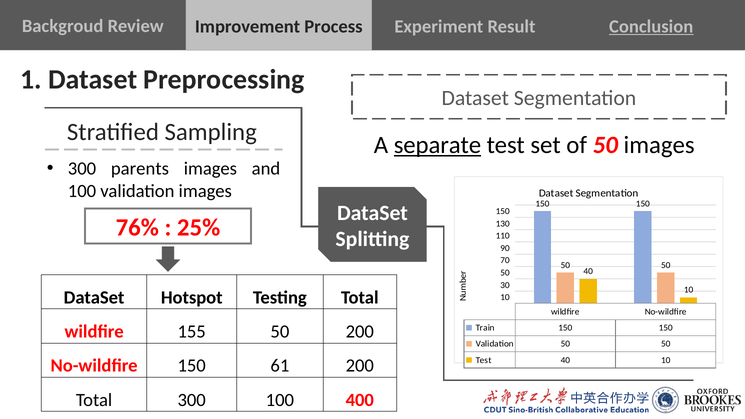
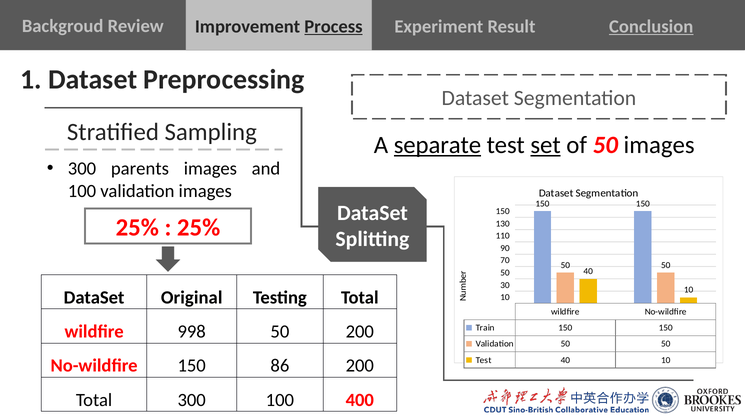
Process underline: none -> present (333, 26)
set underline: none -> present (546, 145)
76%: 76% -> 25% (137, 228)
Hotspot: Hotspot -> Original (192, 298)
155: 155 -> 998 (192, 332)
61: 61 -> 86 (280, 366)
